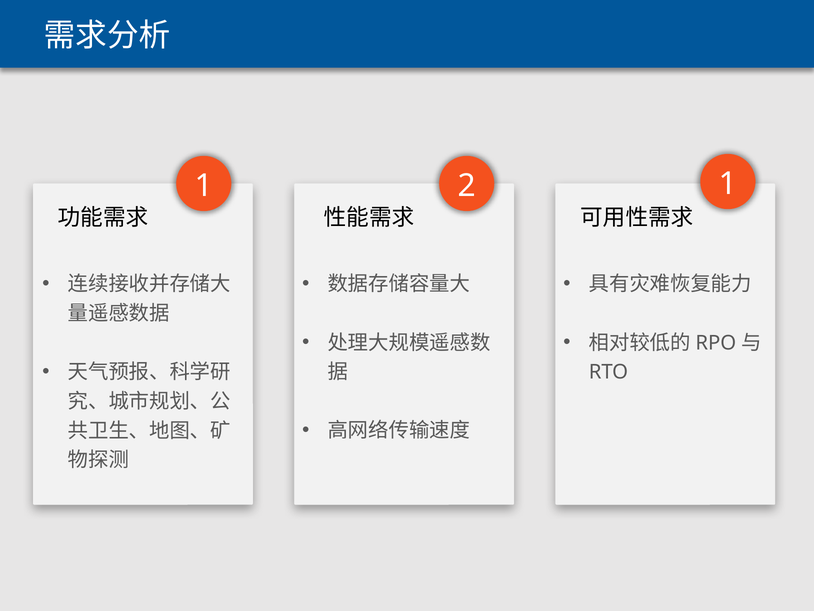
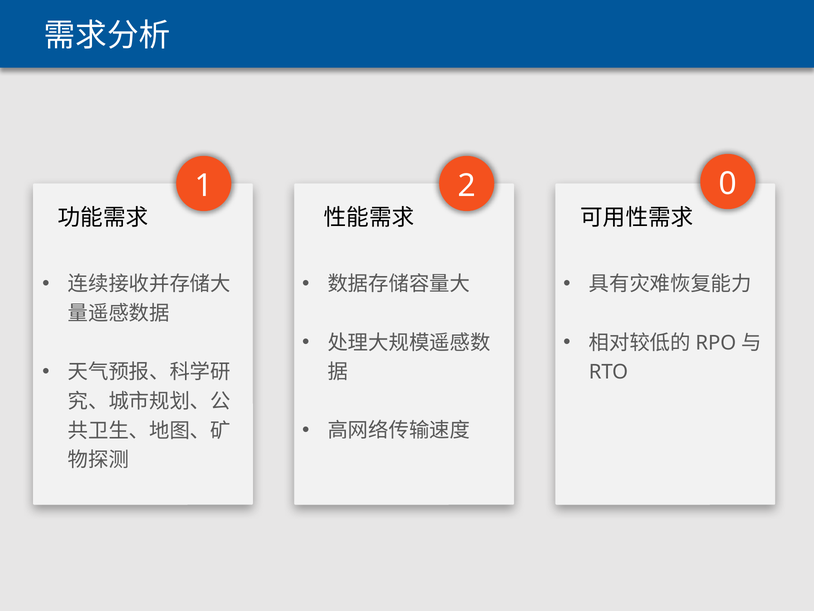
2 1: 1 -> 0 (728, 184)
